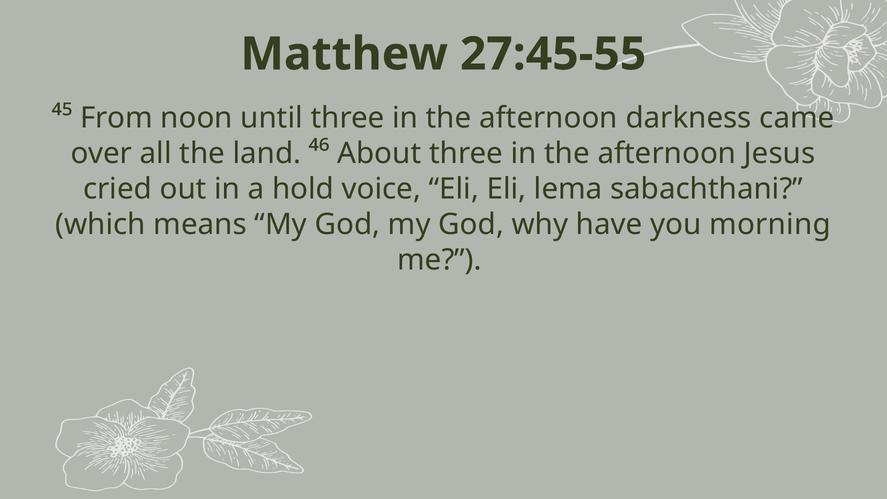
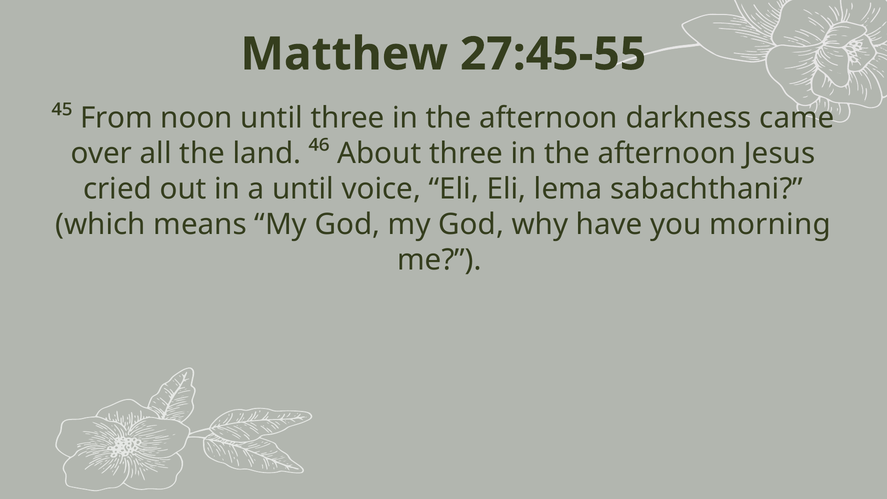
a hold: hold -> until (303, 189)
